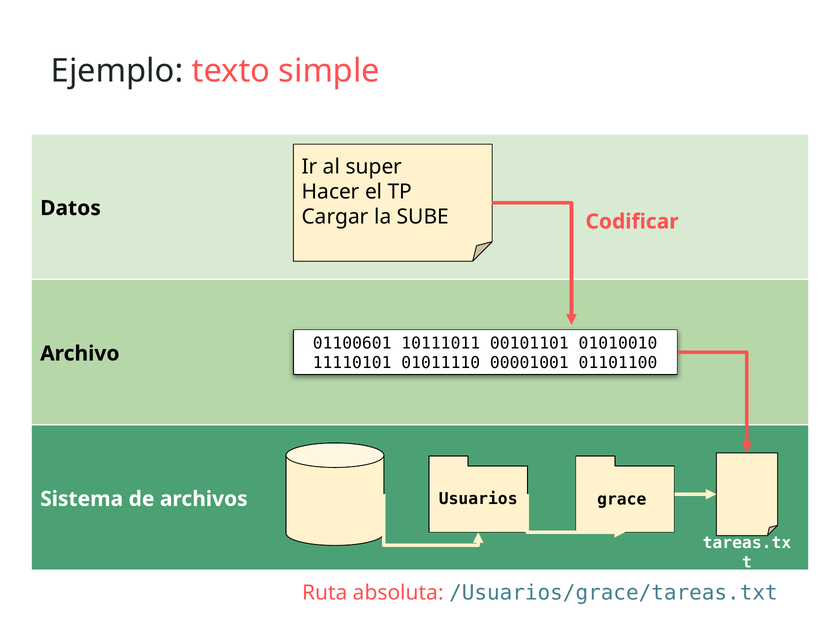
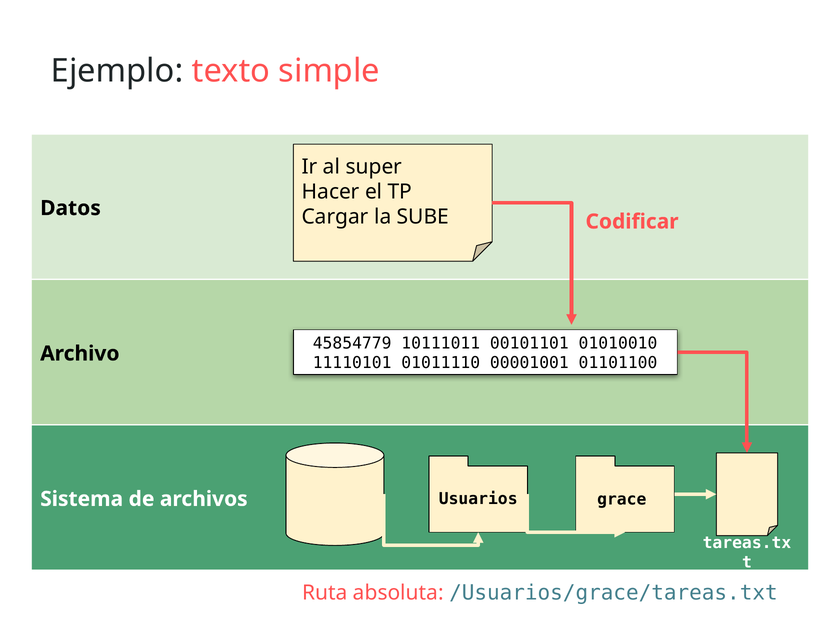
01100601: 01100601 -> 45854779 (352, 343)
